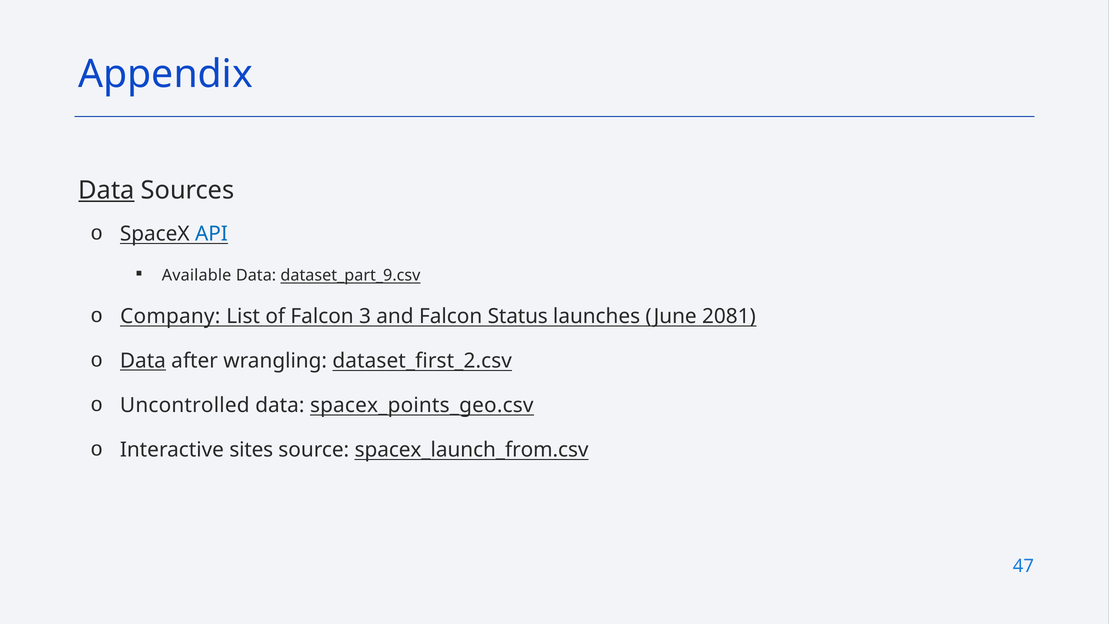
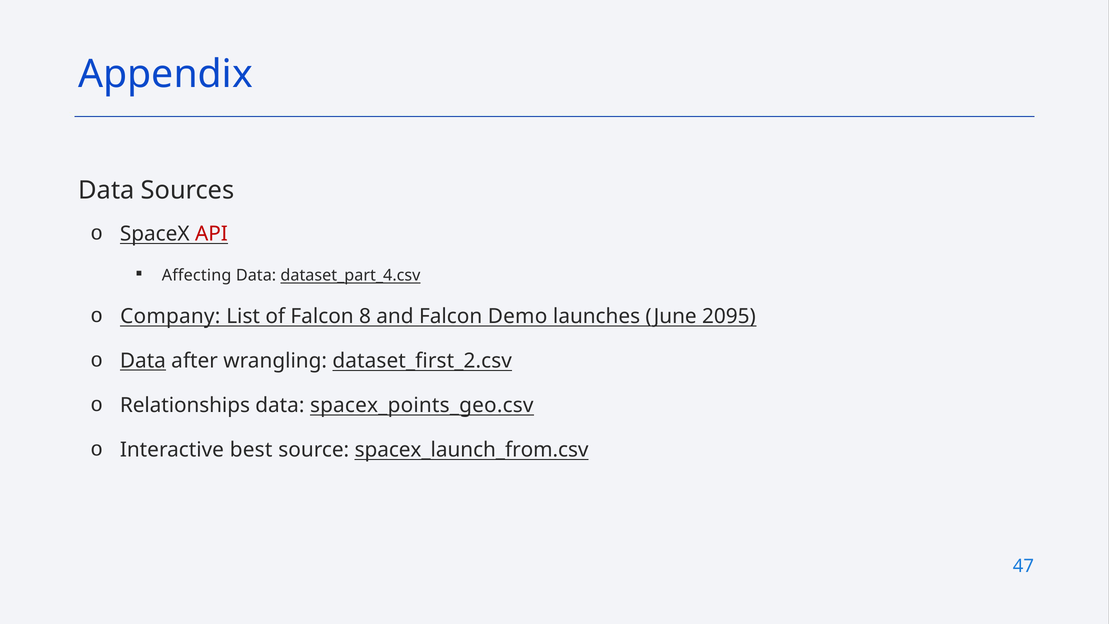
Data underline: present -> none (106, 190)
API colour: blue -> red (211, 234)
Available: Available -> Affecting (197, 275)
dataset_part_9.csv: dataset_part_9.csv -> dataset_part_4.csv (350, 275)
3: 3 -> 8 (365, 317)
Status: Status -> Demo (518, 317)
2081: 2081 -> 2095 (729, 317)
Uncontrolled: Uncontrolled -> Relationships (185, 405)
sites: sites -> best (251, 450)
